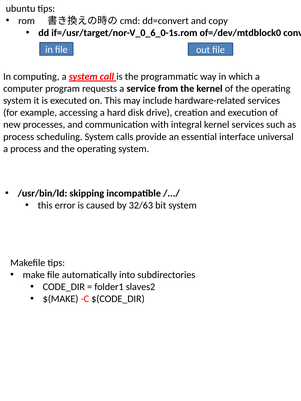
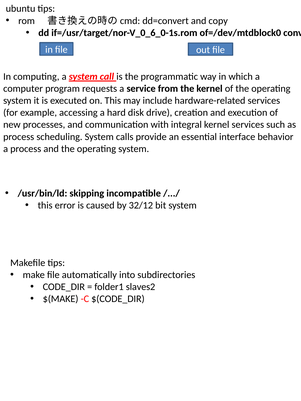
universal: universal -> behavior (275, 137)
32/63: 32/63 -> 32/12 (141, 206)
